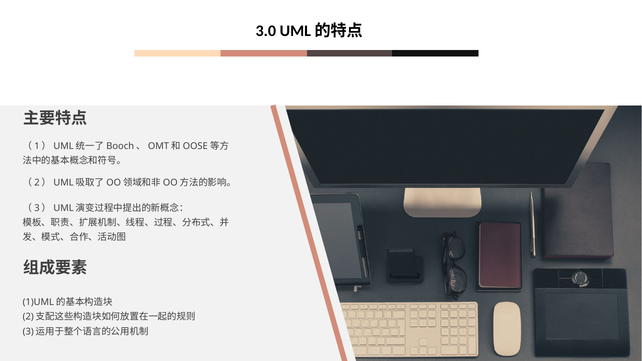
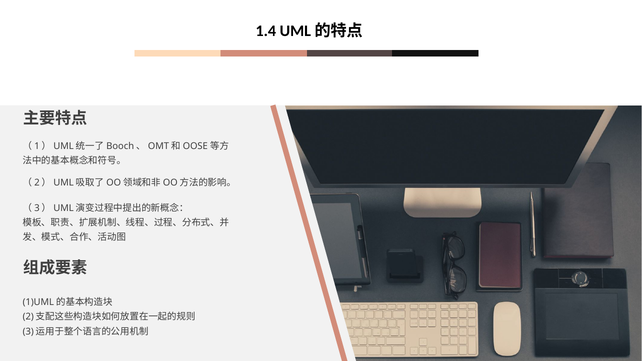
3.0: 3.0 -> 1.4 (266, 31)
